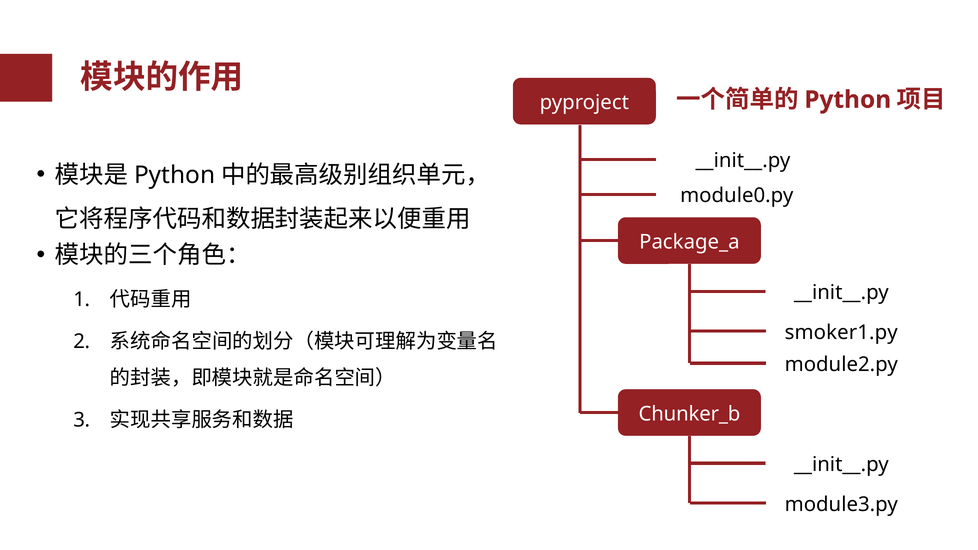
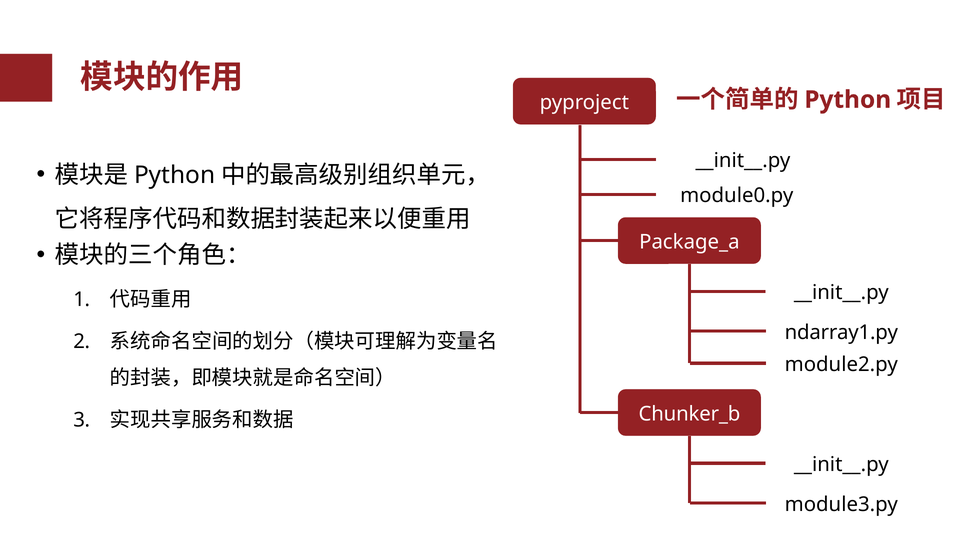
smoker1.py: smoker1.py -> ndarray1.py (841, 332)
